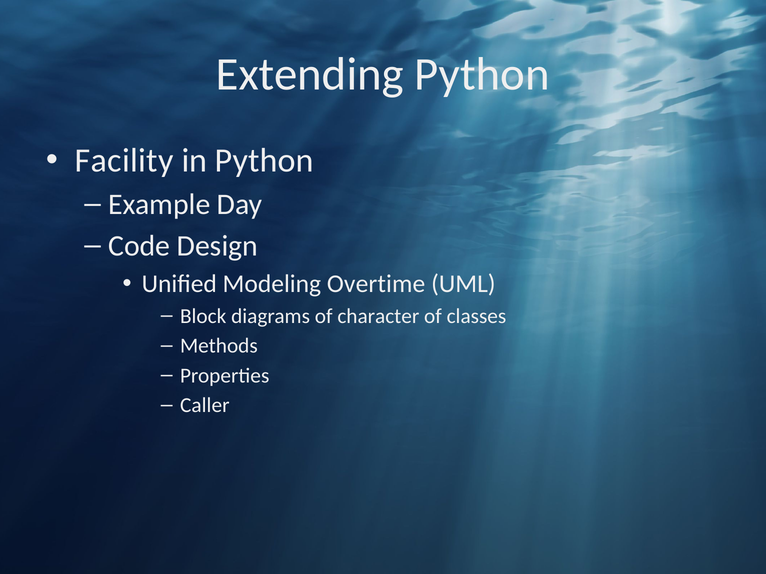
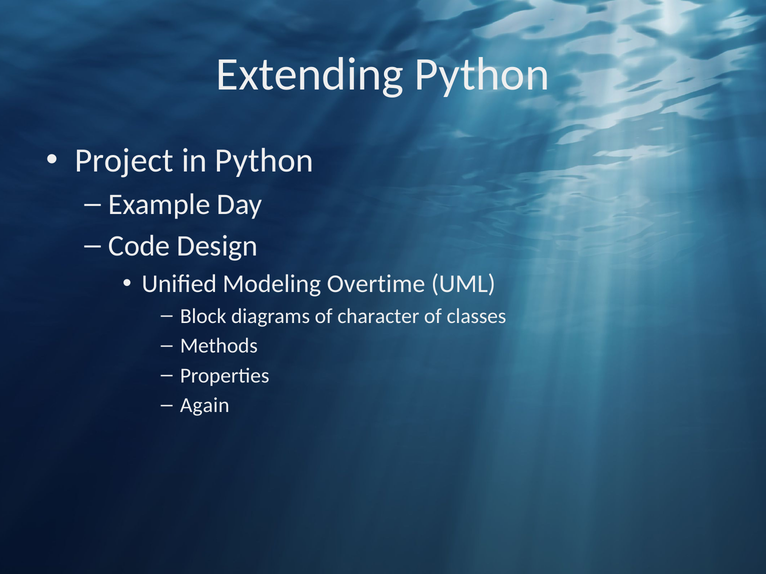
Facility: Facility -> Project (124, 161)
Caller: Caller -> Again (205, 406)
